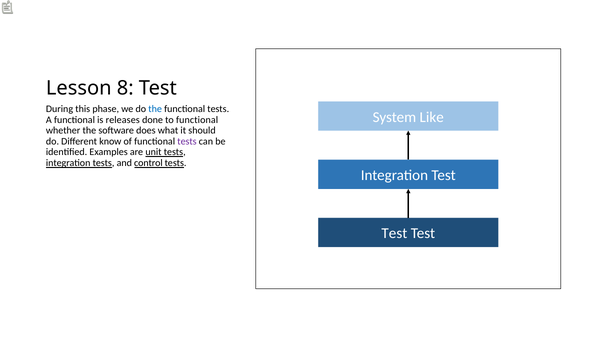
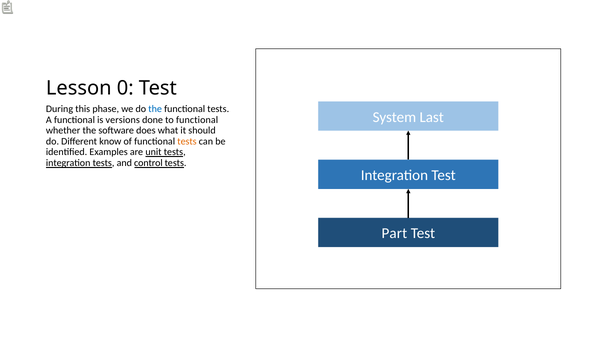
8: 8 -> 0 (125, 88)
Like: Like -> Last (432, 117)
releases: releases -> versions (123, 120)
tests colour: purple -> orange (187, 142)
Test: Test -> Part (394, 234)
